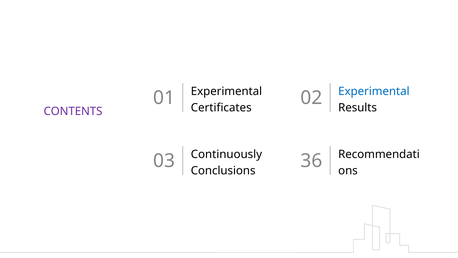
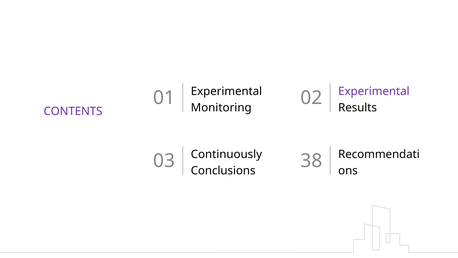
Certificates: Certificates -> Monitoring (221, 107)
Experimental colour: blue -> purple (374, 91)
36: 36 -> 38 (312, 161)
